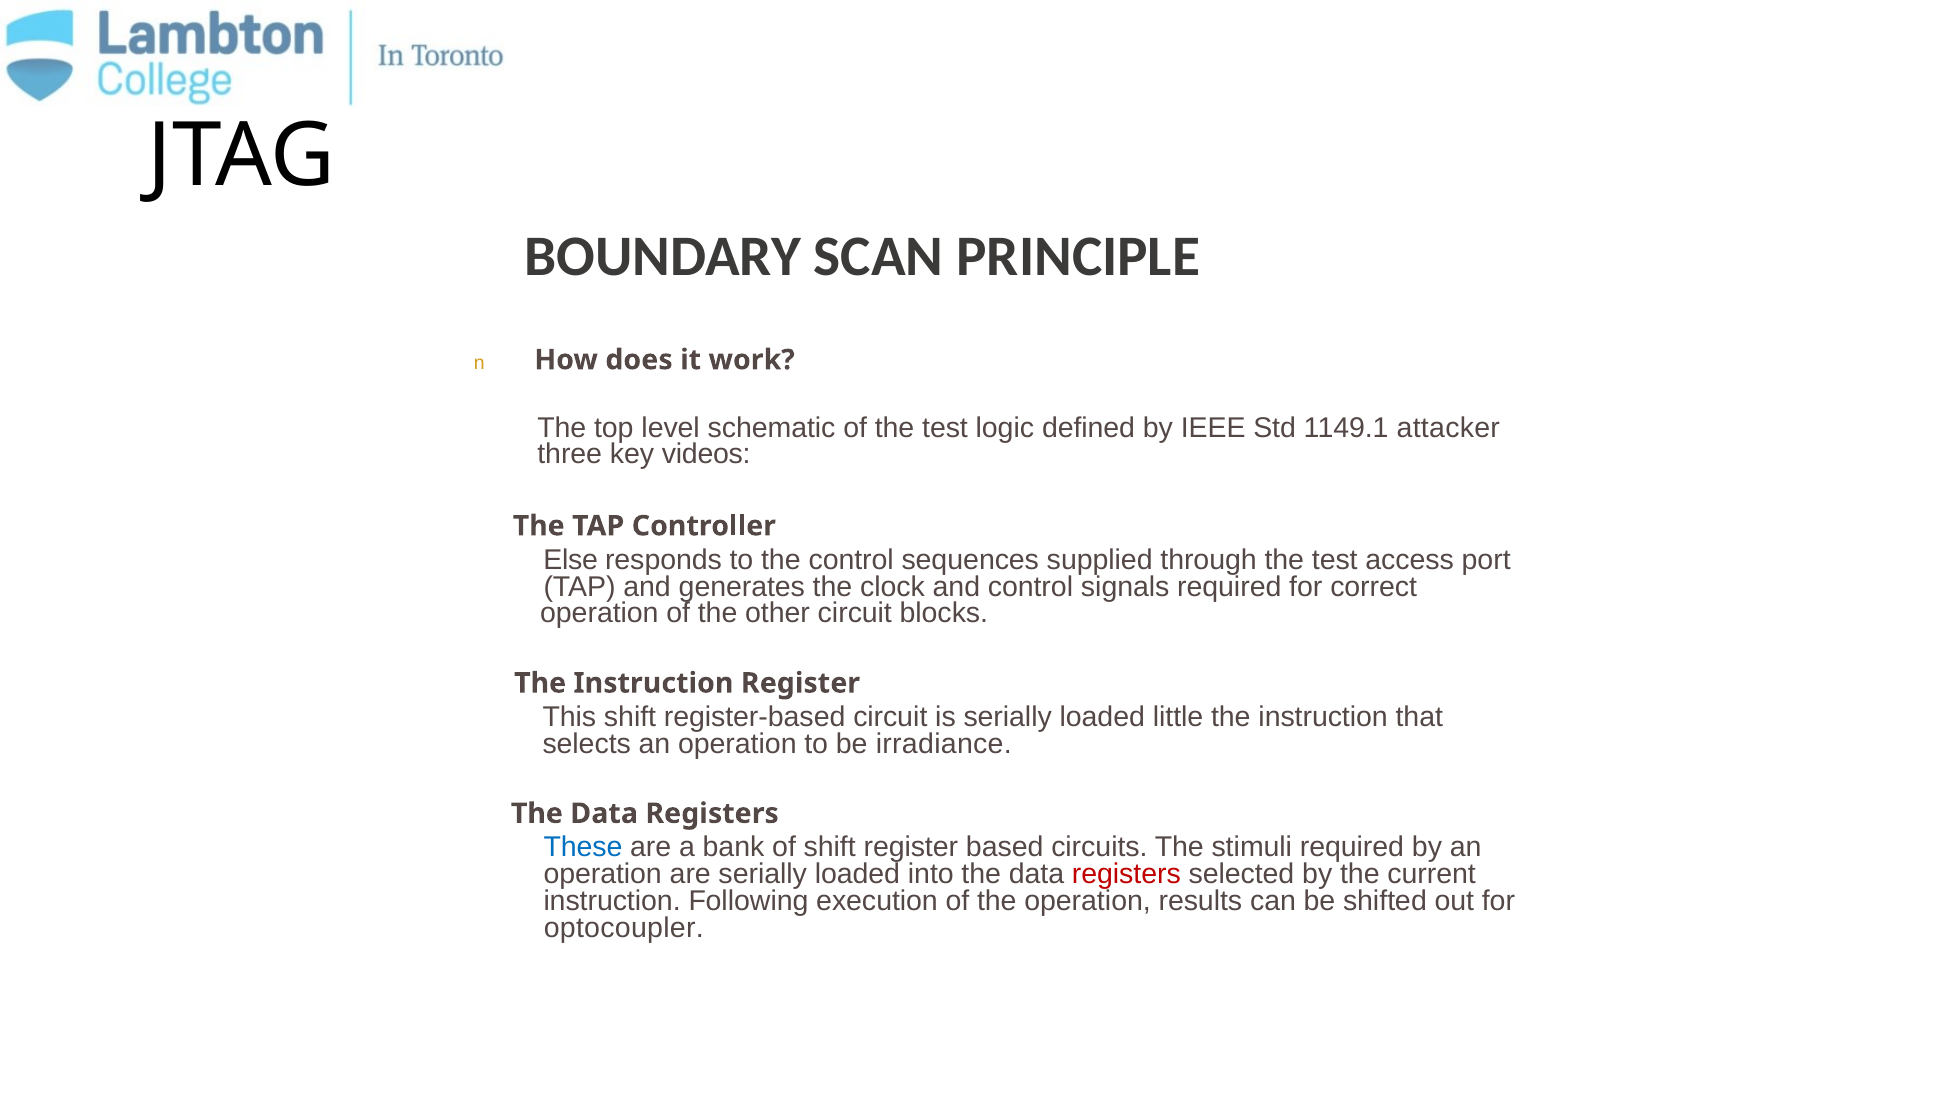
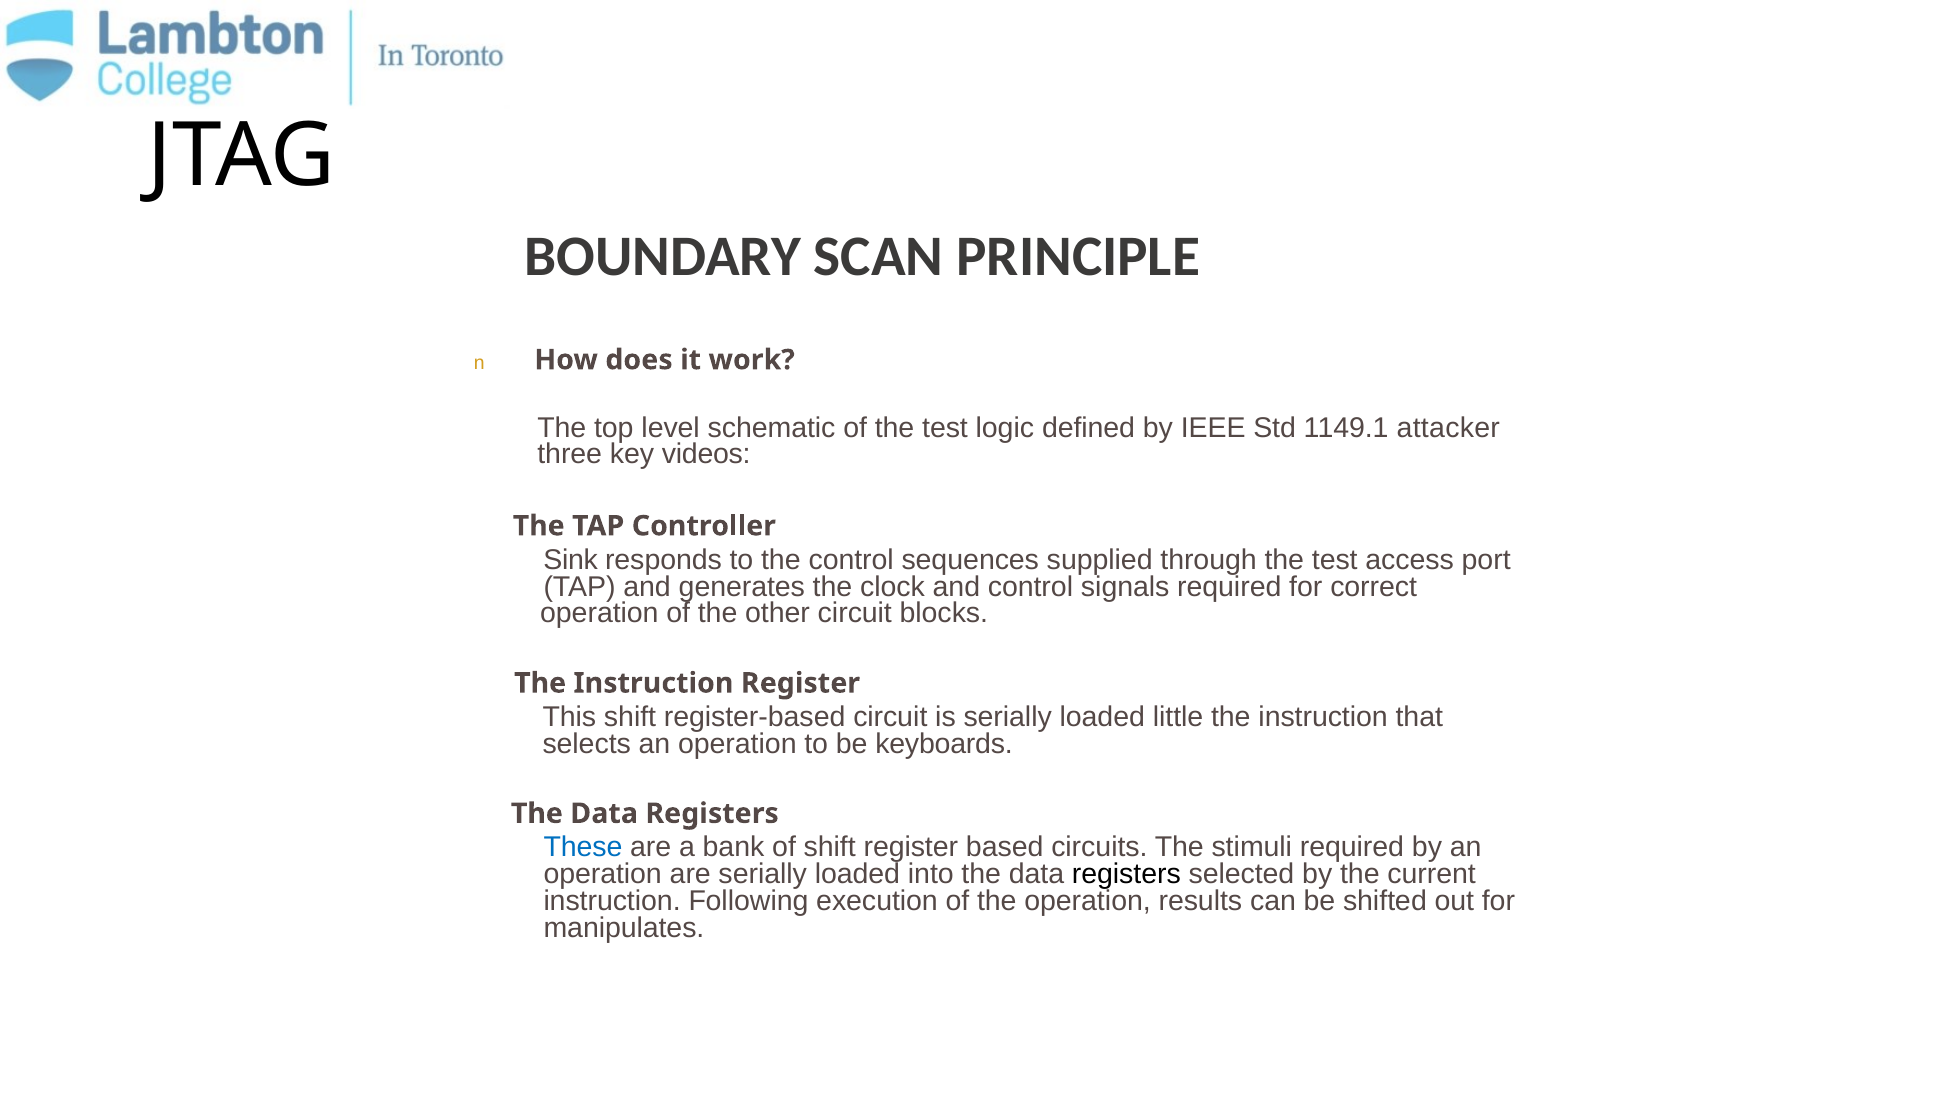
Else: Else -> Sink (571, 560)
irradiance: irradiance -> keyboards (944, 744)
registers colour: red -> black (1126, 874)
optocoupler: optocoupler -> manipulates (624, 928)
